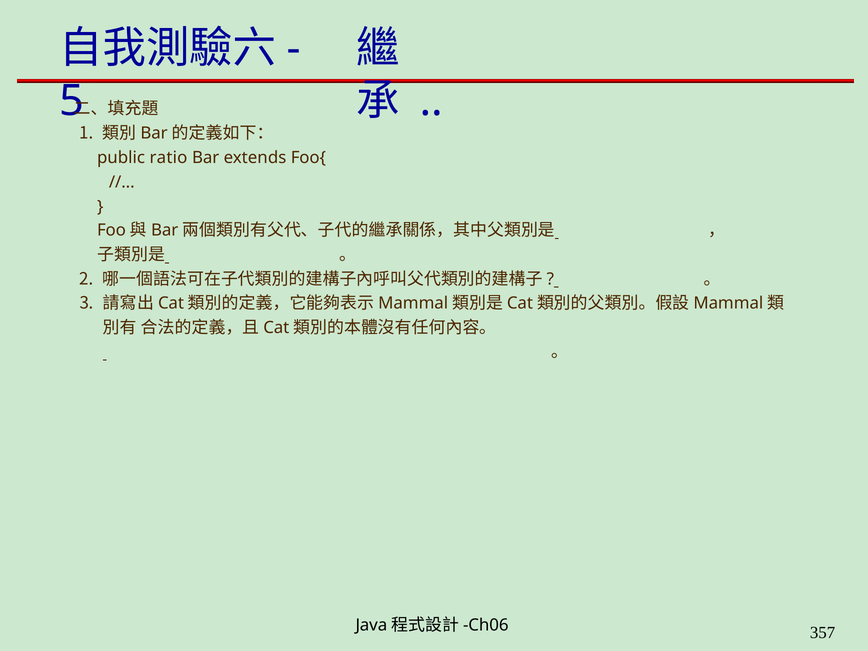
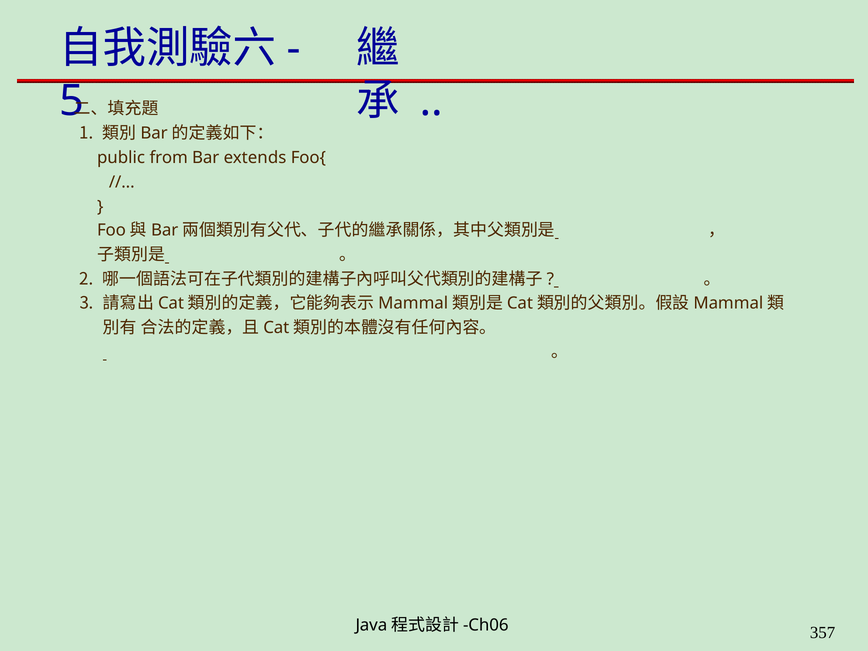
ratio: ratio -> from (169, 158)
